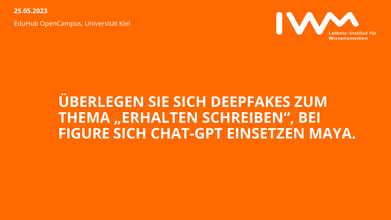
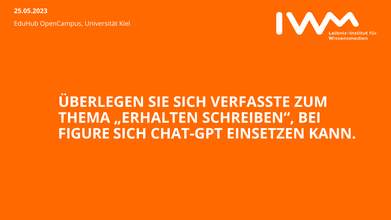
DEEPFAKES: DEEPFAKES -> VERFASSTE (250, 102)
MAYA: MAYA -> KANN (332, 134)
